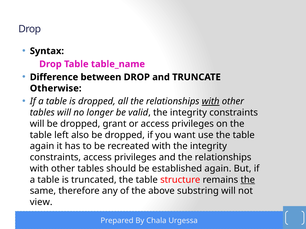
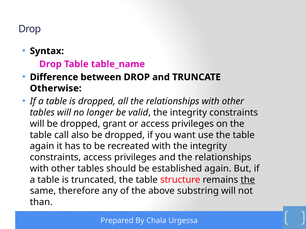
with underline: present -> none (211, 102)
left: left -> call (62, 135)
view: view -> than (41, 203)
